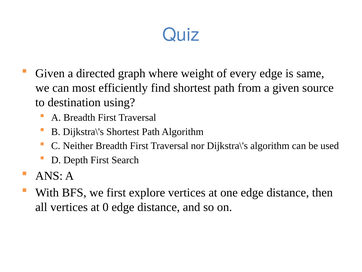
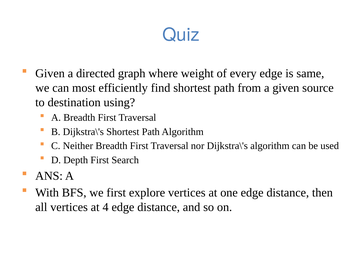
0: 0 -> 4 (106, 207)
